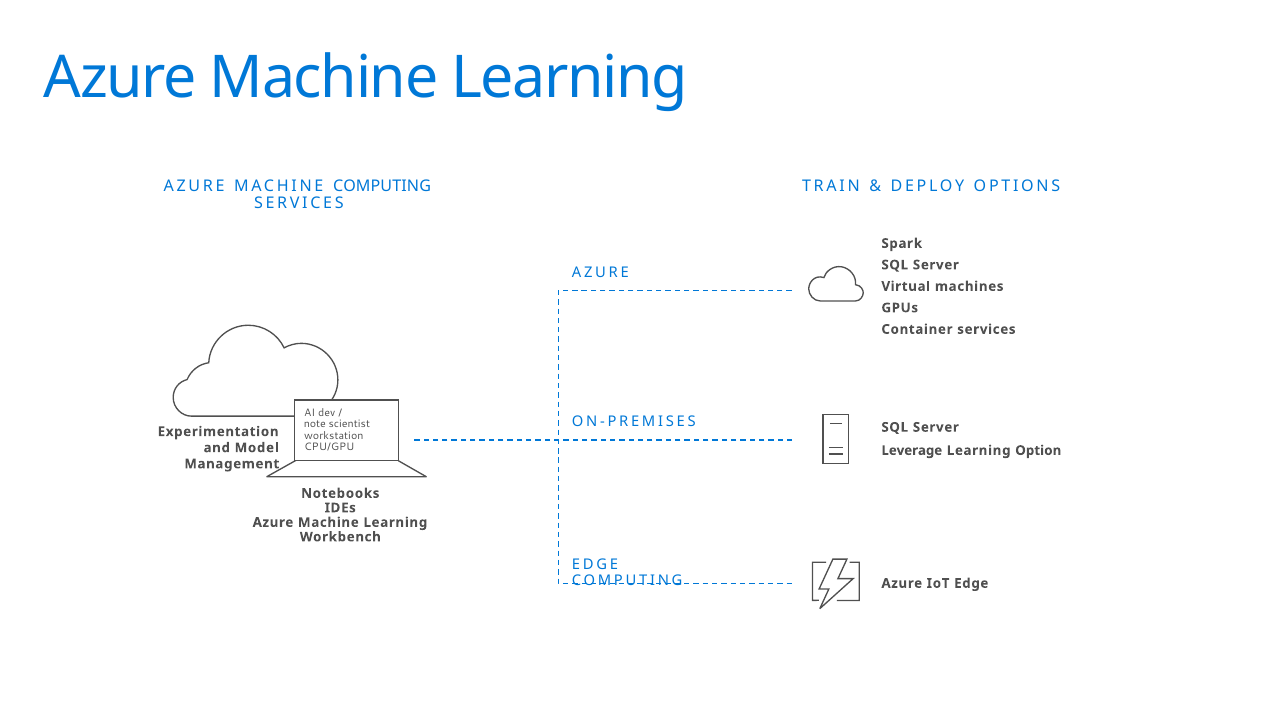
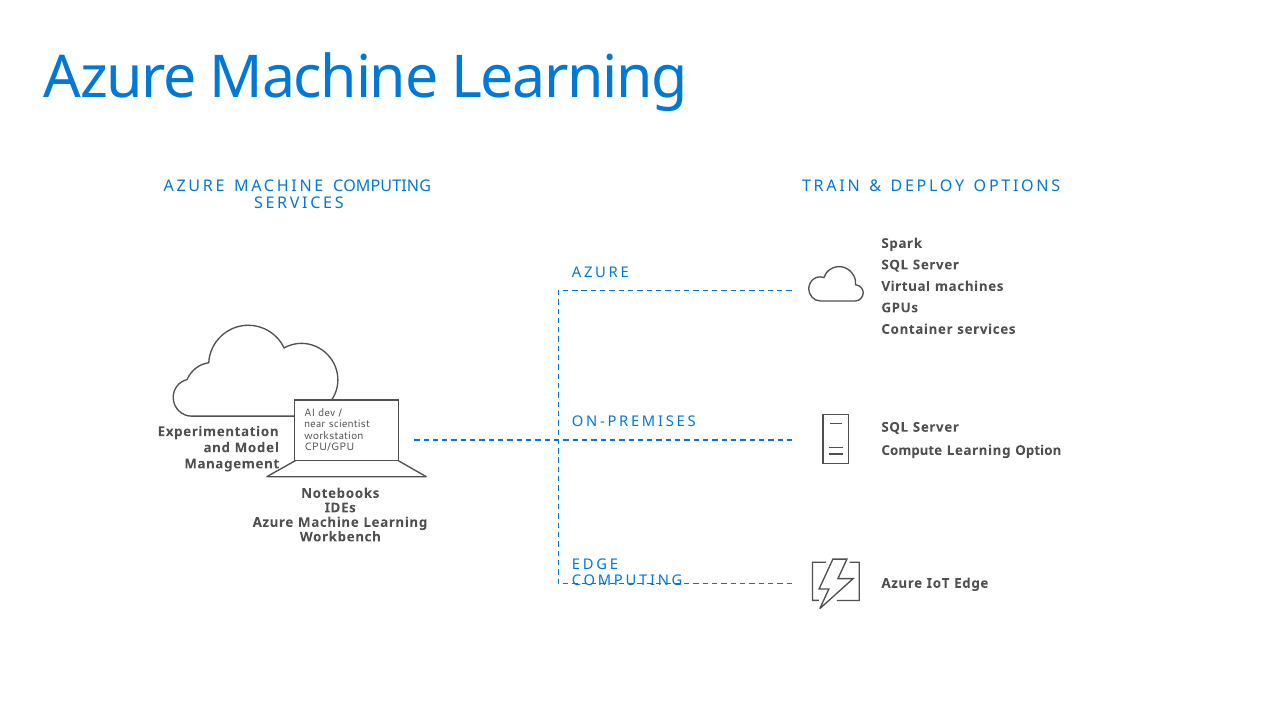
note: note -> near (315, 424)
Leverage: Leverage -> Compute (912, 451)
